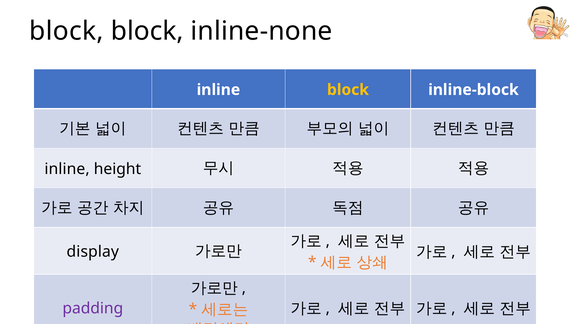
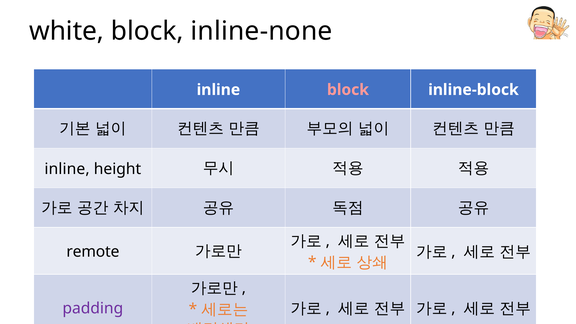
block: block -> white (67, 31)
block colour: yellow -> pink (348, 90)
display: display -> remote (93, 252)
